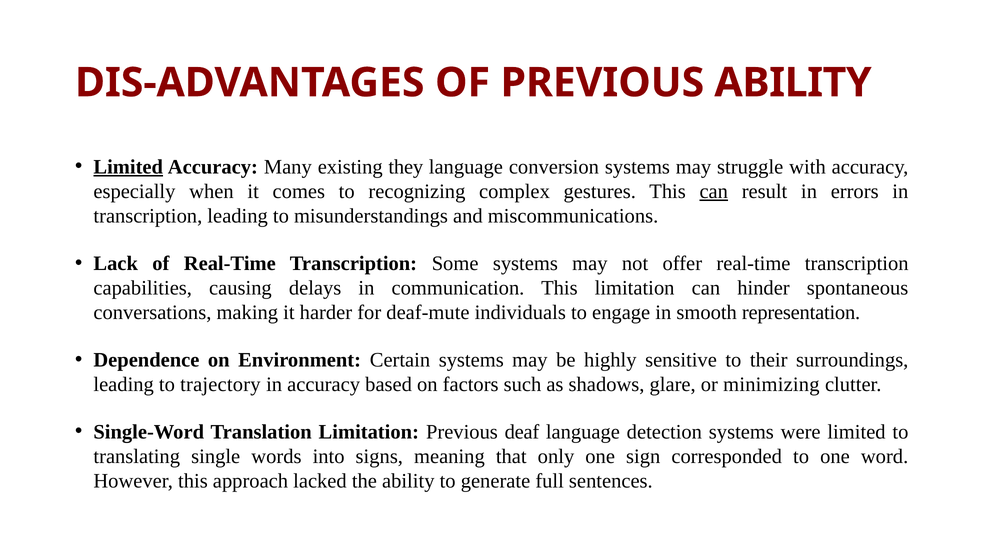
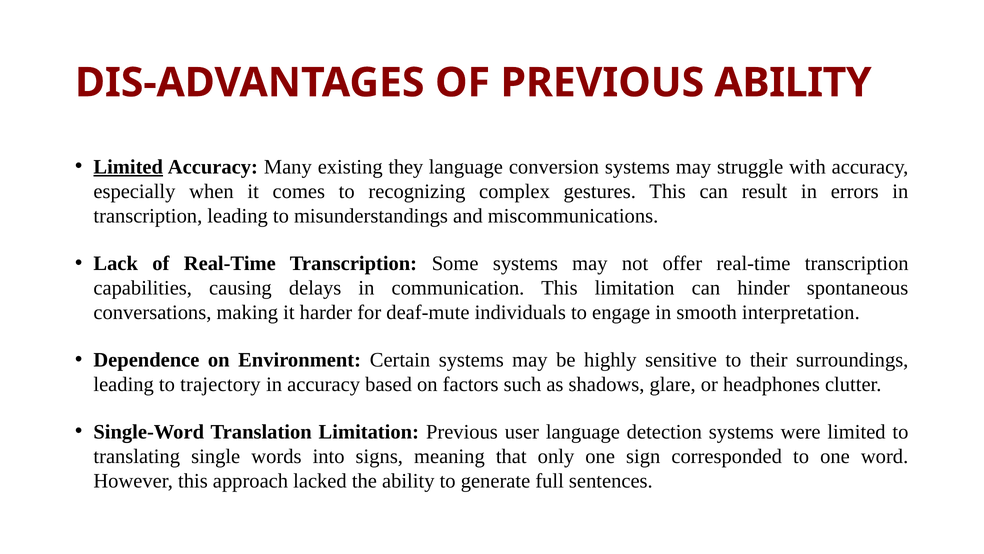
can underline: present -> none (714, 191)
representation: representation -> interpretation (801, 312)
minimizing: minimizing -> headphones (771, 384)
deaf: deaf -> user (522, 431)
